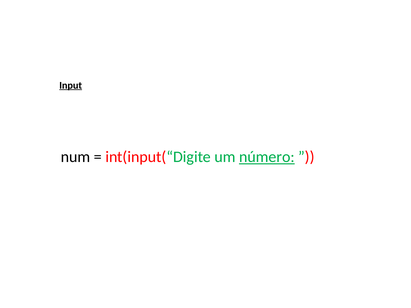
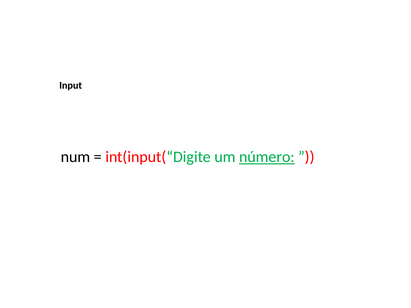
Input underline: present -> none (71, 85)
